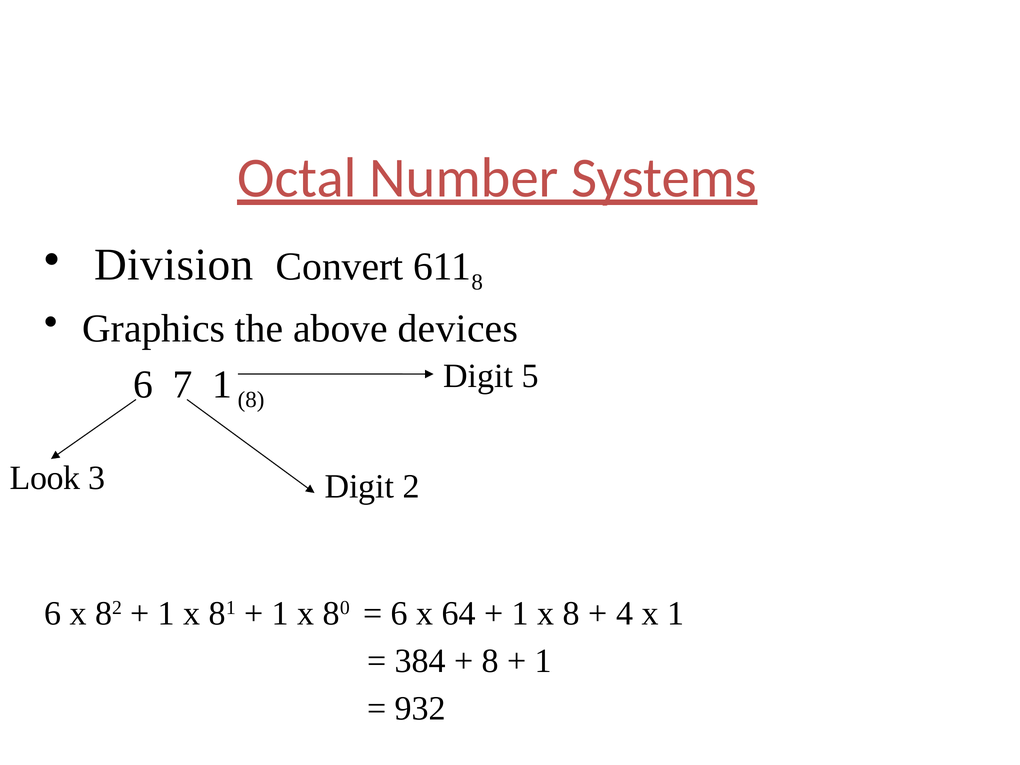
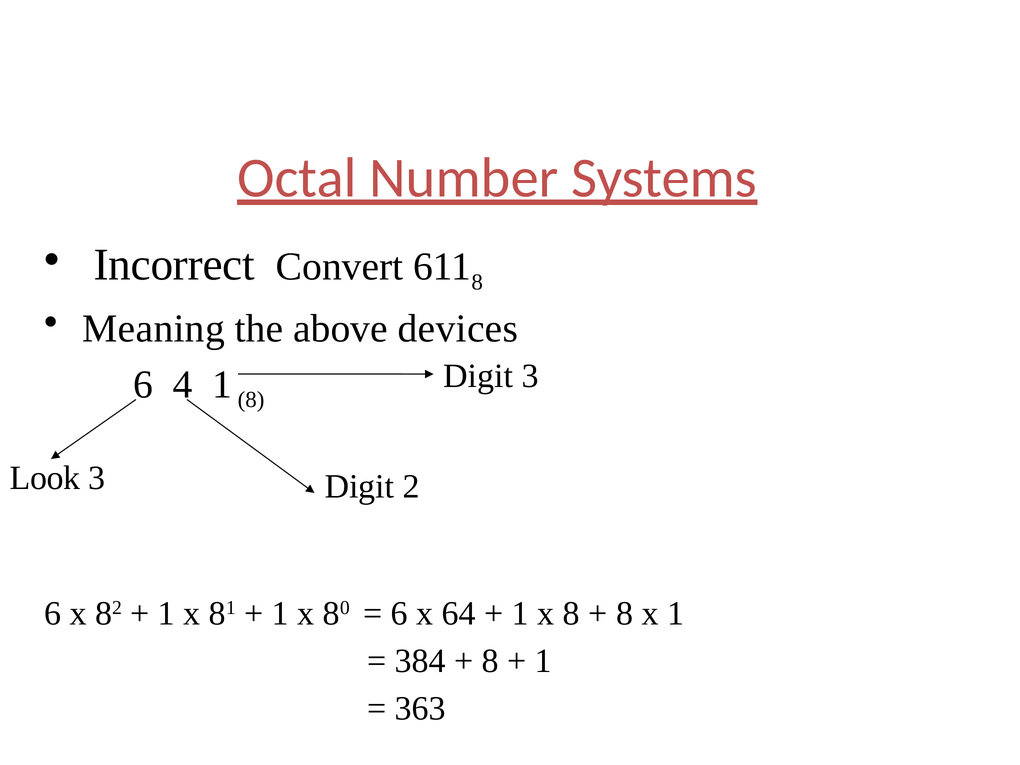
Division: Division -> Incorrect (174, 265)
Graphics: Graphics -> Meaning (154, 329)
Digit 5: 5 -> 3 (530, 376)
7: 7 -> 4 (183, 384)
4: 4 -> 8 (625, 613)
932: 932 -> 363 (420, 709)
